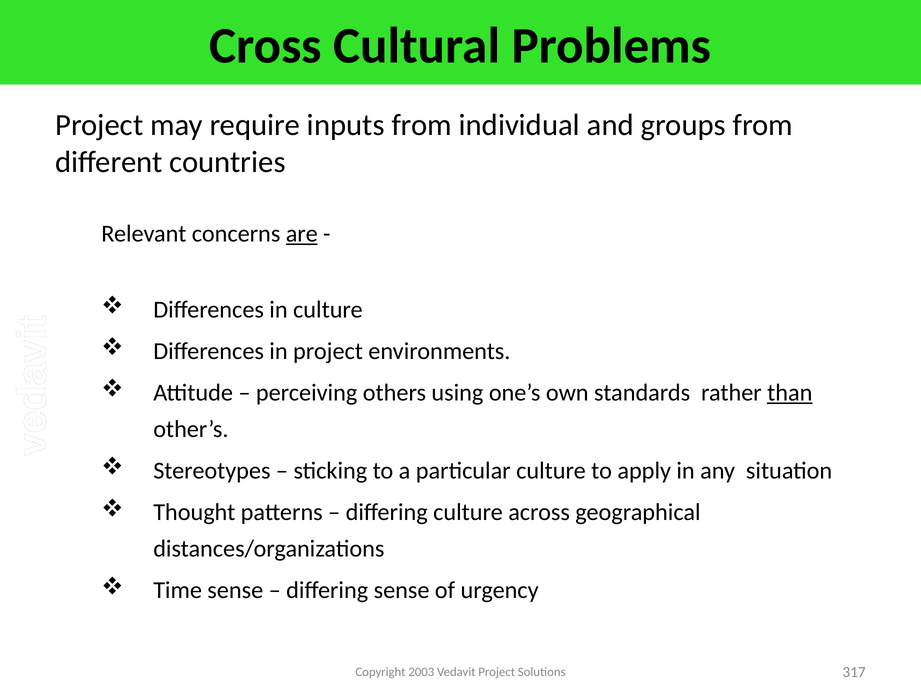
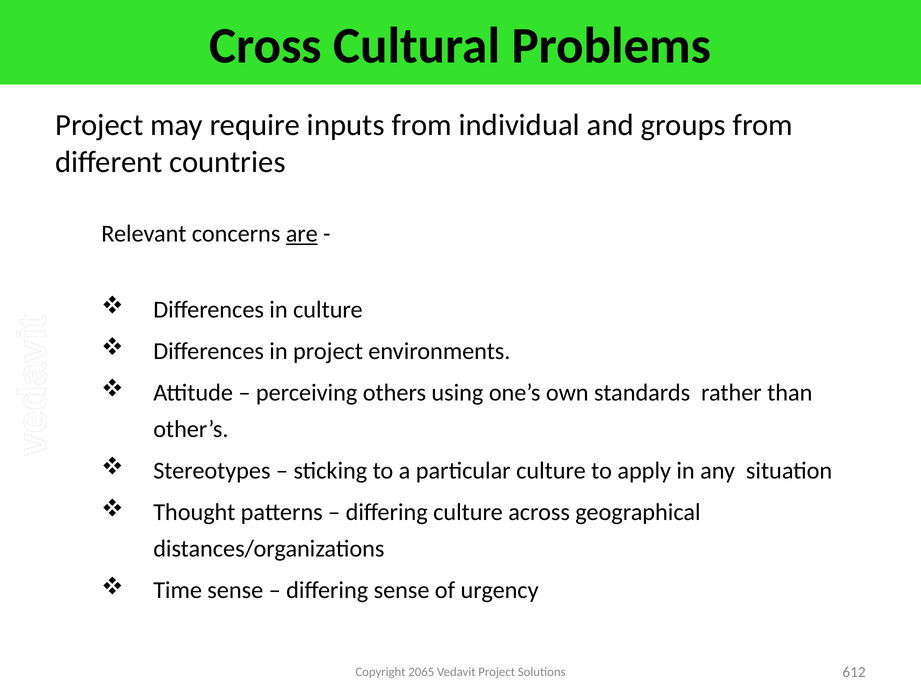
than underline: present -> none (790, 393)
2003: 2003 -> 2065 (421, 672)
317: 317 -> 612 (854, 672)
